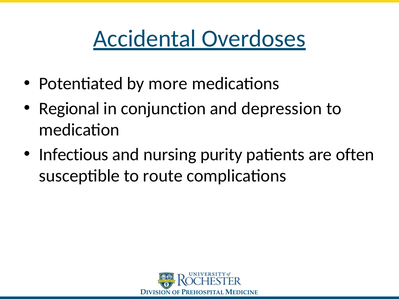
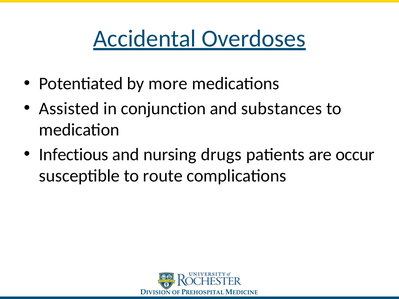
Regional: Regional -> Assisted (69, 109)
depression: depression -> substances (282, 109)
purity: purity -> drugs (221, 155)
often: often -> occur (355, 155)
